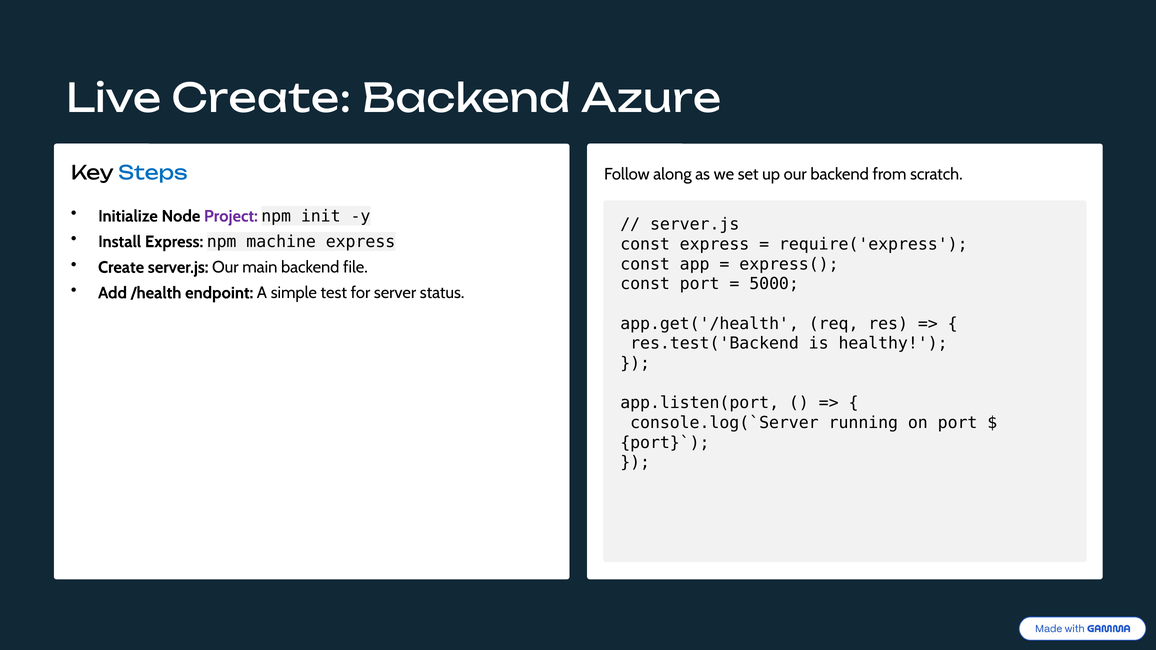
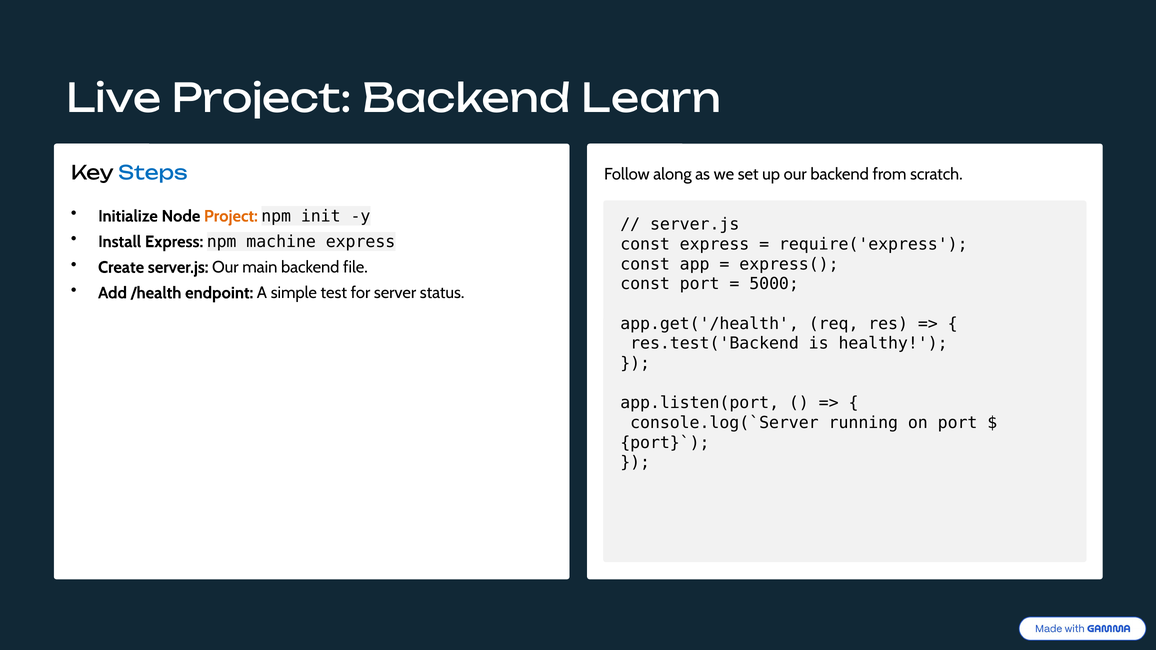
Live Create: Create -> Project (262, 99)
Azure: Azure -> Learn (651, 99)
Project colour: purple -> orange (231, 216)
